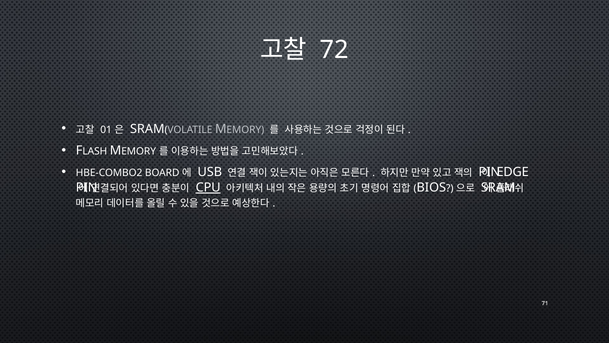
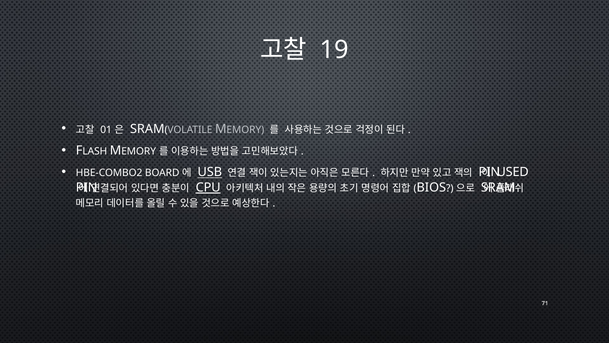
72: 72 -> 19 (334, 50)
USB underline: none -> present (210, 172)
EDGE: EDGE -> USED (513, 172)
